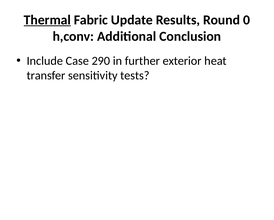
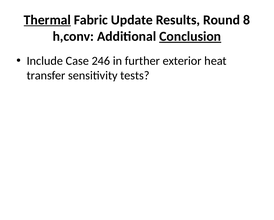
0: 0 -> 8 (247, 20)
Conclusion underline: none -> present (190, 36)
290: 290 -> 246 (101, 61)
